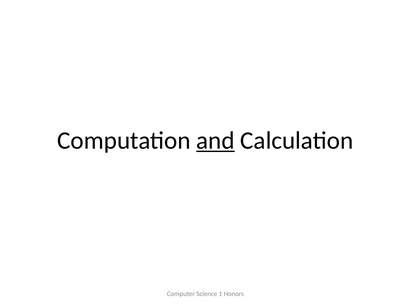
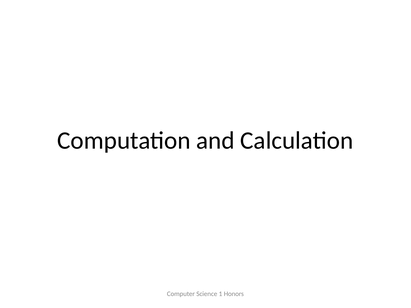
and underline: present -> none (215, 141)
